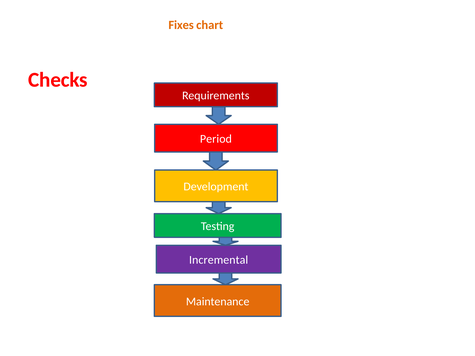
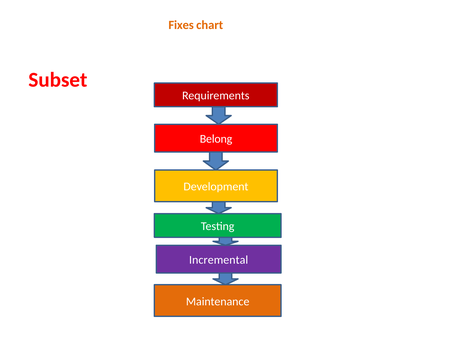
Checks: Checks -> Subset (58, 80)
Period: Period -> Belong (216, 139)
